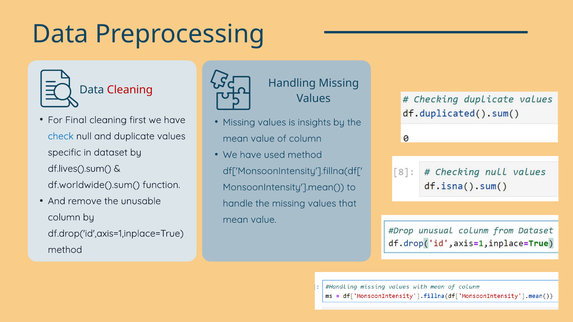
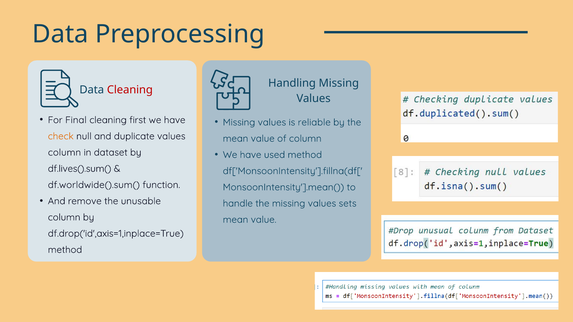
insights: insights -> reliable (314, 122)
check colour: blue -> orange (61, 136)
specific: specific -> column (64, 153)
that: that -> sets (348, 204)
